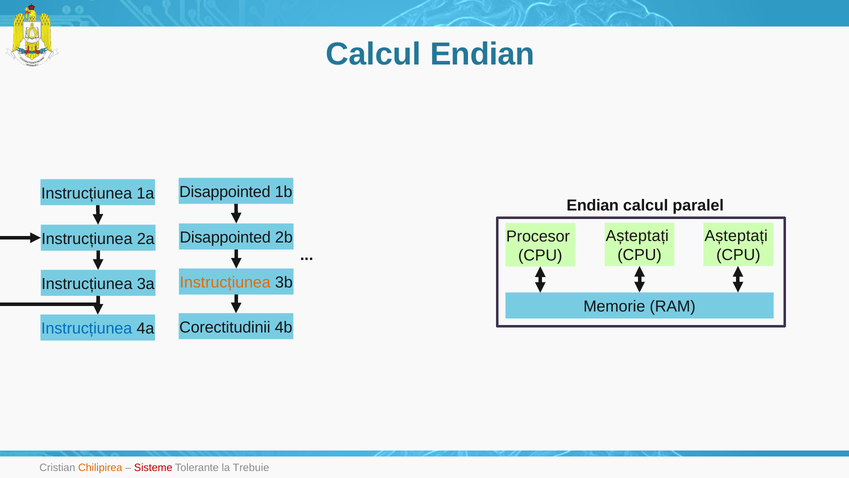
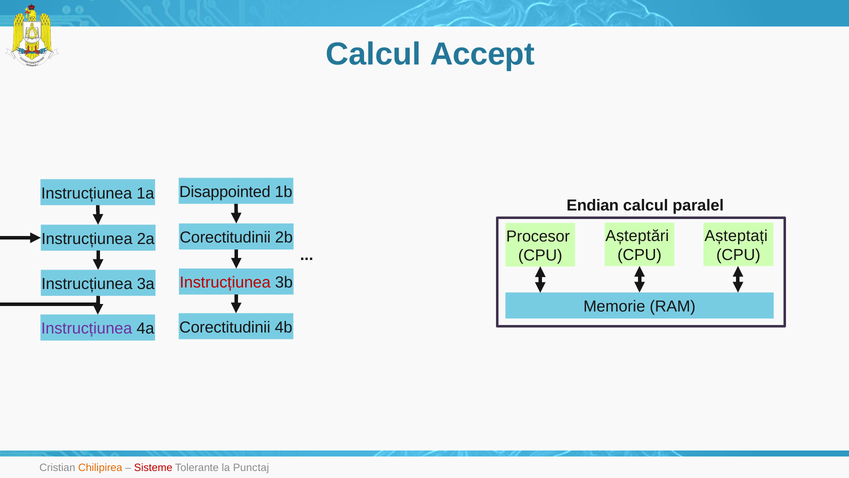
Calcul Endian: Endian -> Accept (482, 54)
Așteptați: Așteptați -> Așteptări (637, 236)
Disappointed: Disappointed -> Corectitudinii (225, 237)
Instrucțiunea colour: orange -> red (225, 282)
Instrucțiunea colour: blue -> purple (87, 328)
Trebuie: Trebuie -> Punctaj (251, 467)
